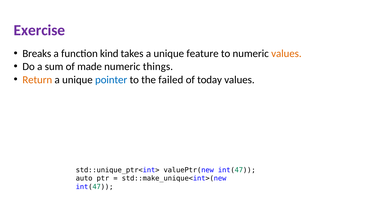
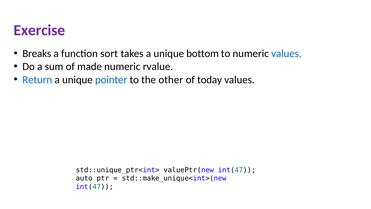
kind: kind -> sort (109, 54)
feature: feature -> bottom (203, 54)
values colour: orange -> blue (286, 54)
things: things -> rvalue (158, 67)
Return colour: orange -> blue (37, 80)
failed: failed -> other (171, 80)
